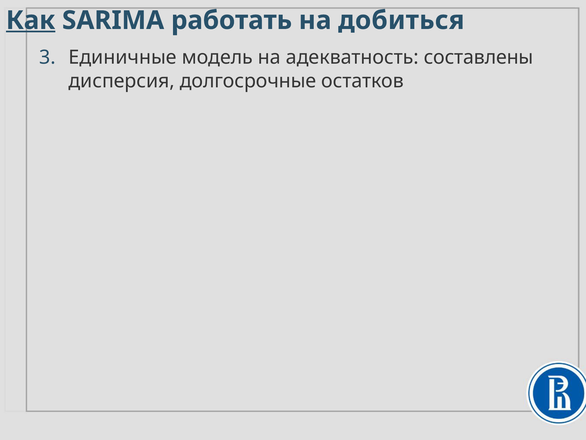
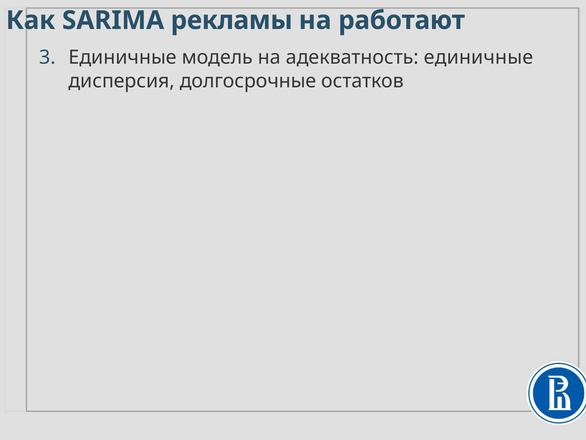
Как underline: present -> none (31, 20)
работать: работать -> рекламы (232, 20)
добиться: добиться -> работают (402, 20)
адекватность составлены: составлены -> единичные (478, 57)
